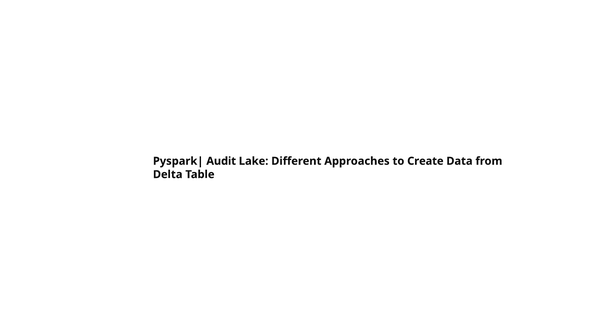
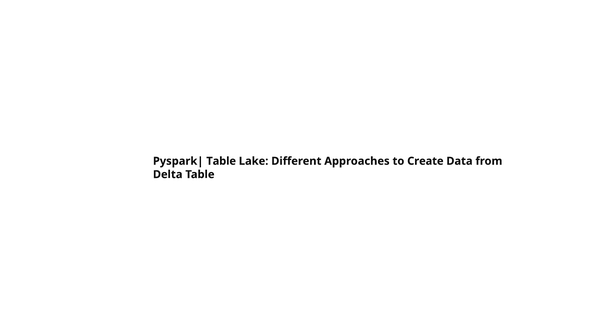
Audit: Audit -> Table (221, 161)
